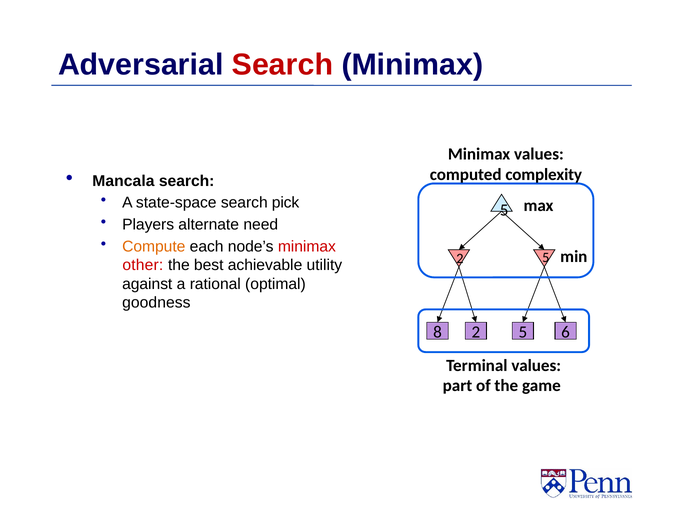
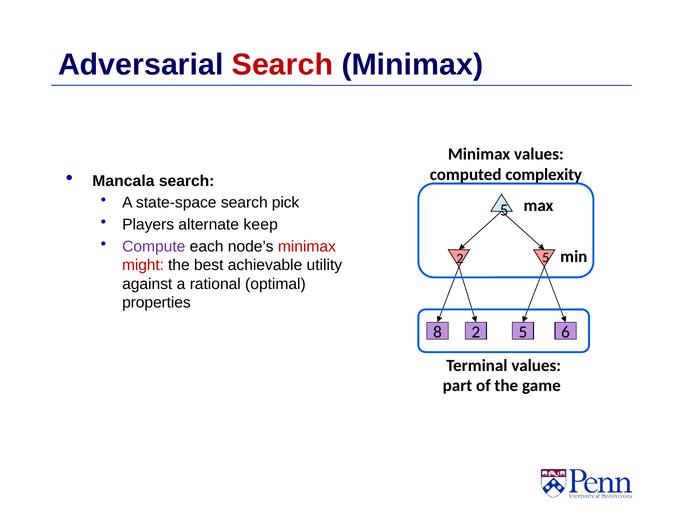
need: need -> keep (261, 225)
Compute colour: orange -> purple (154, 247)
other: other -> might (143, 265)
goodness: goodness -> properties (156, 303)
